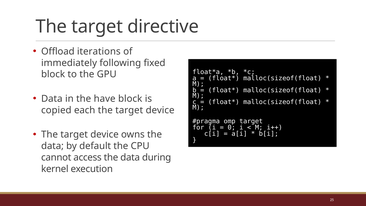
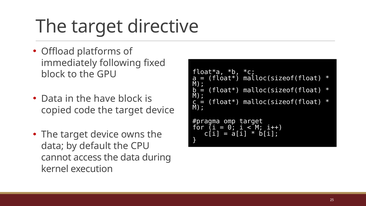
iterations: iterations -> platforms (99, 51)
each: each -> code (85, 110)
